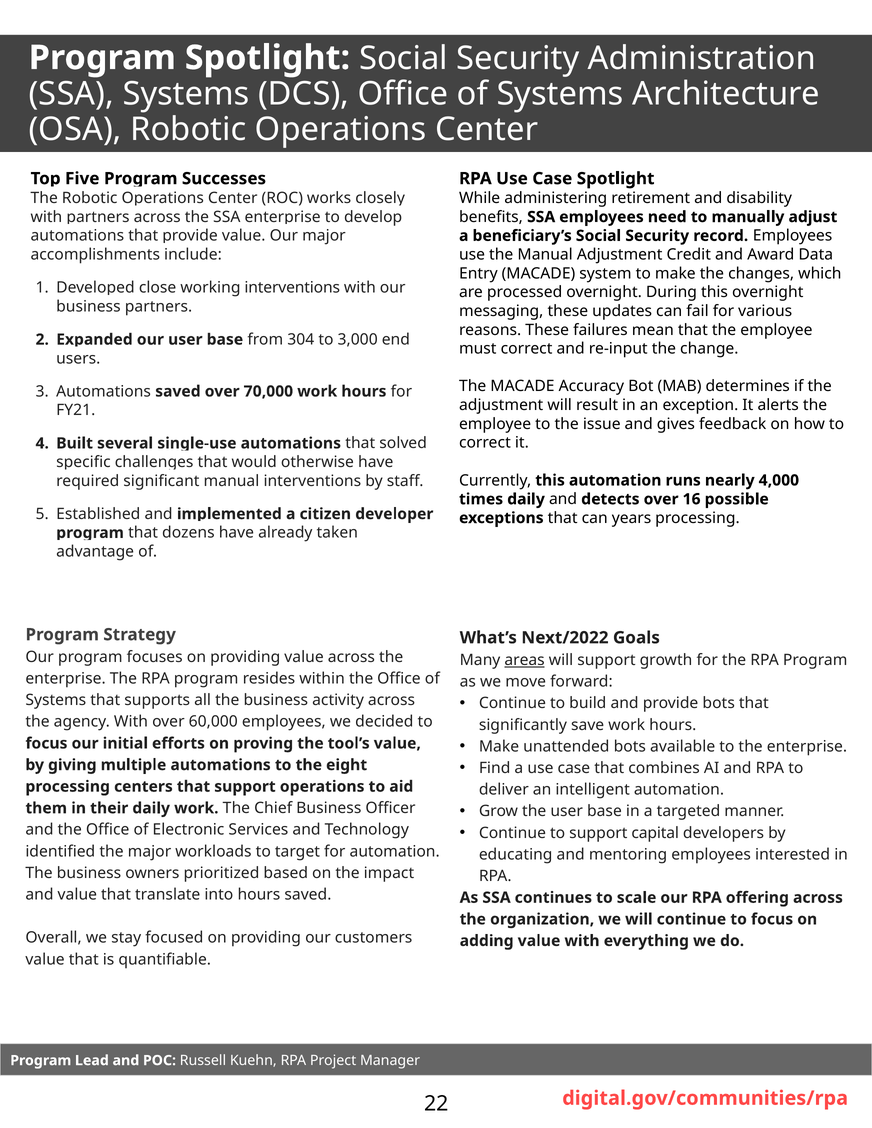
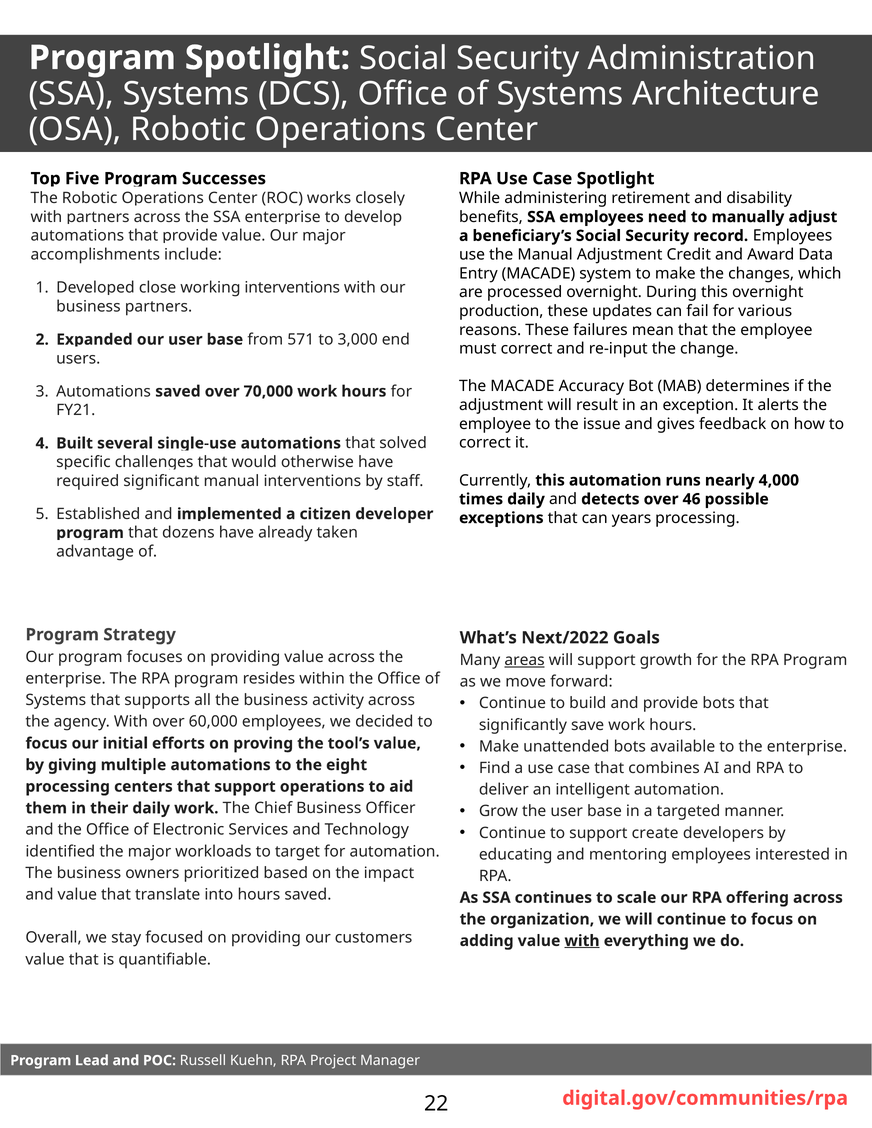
messaging: messaging -> production (501, 311)
304: 304 -> 571 (301, 340)
16: 16 -> 46 (692, 499)
capital: capital -> create (655, 833)
with underline: none -> present (582, 941)
